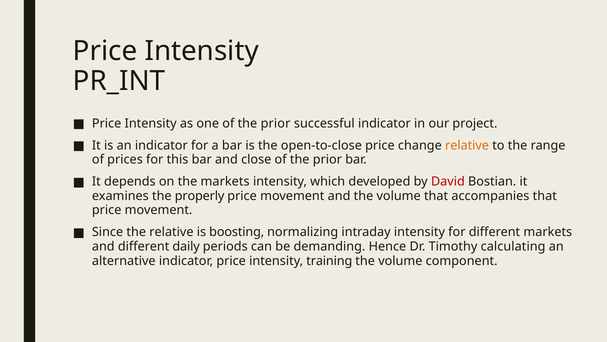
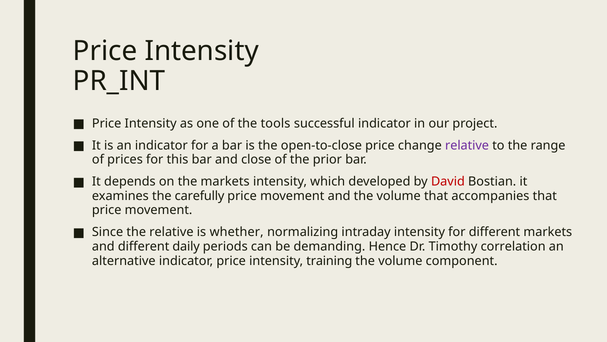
one of the prior: prior -> tools (276, 123)
relative colour: orange -> purple (467, 145)
properly: properly -> carefully (200, 196)
boosting: boosting -> whether (237, 232)
calculating: calculating -> correlation (513, 246)
